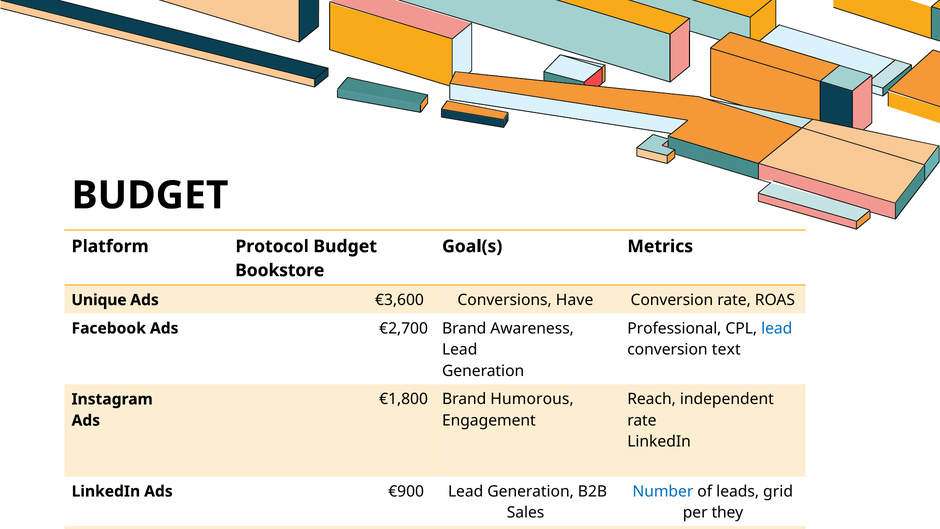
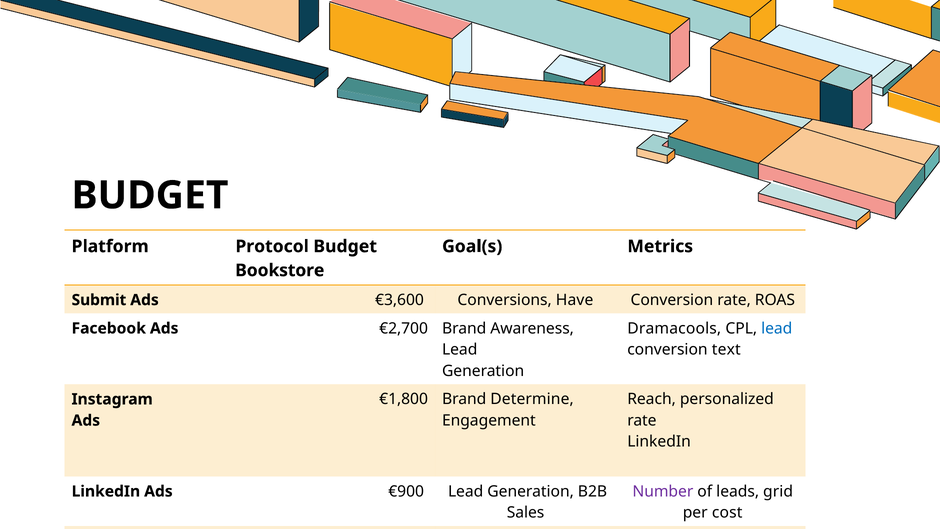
Unique: Unique -> Submit (99, 300)
Professional: Professional -> Dramacools (674, 328)
Humorous: Humorous -> Determine (532, 399)
independent: independent -> personalized (727, 399)
Number colour: blue -> purple (663, 491)
they: they -> cost (727, 512)
